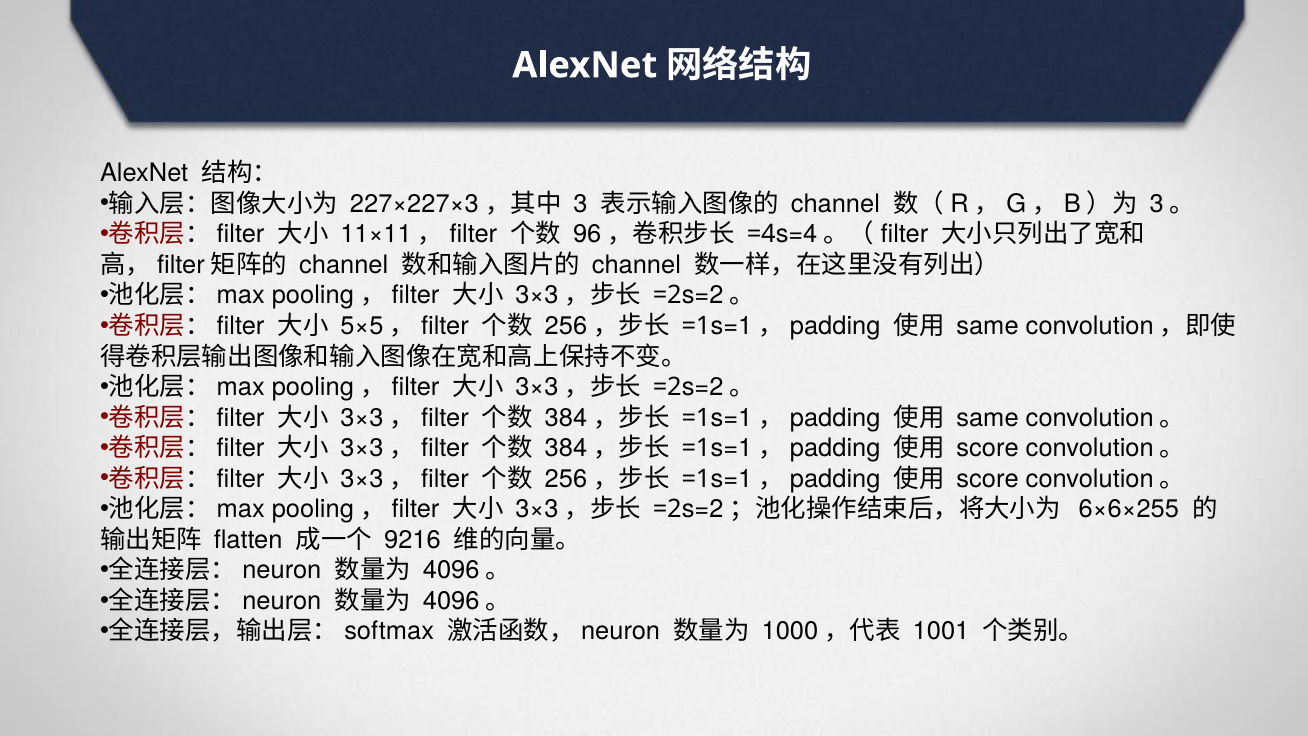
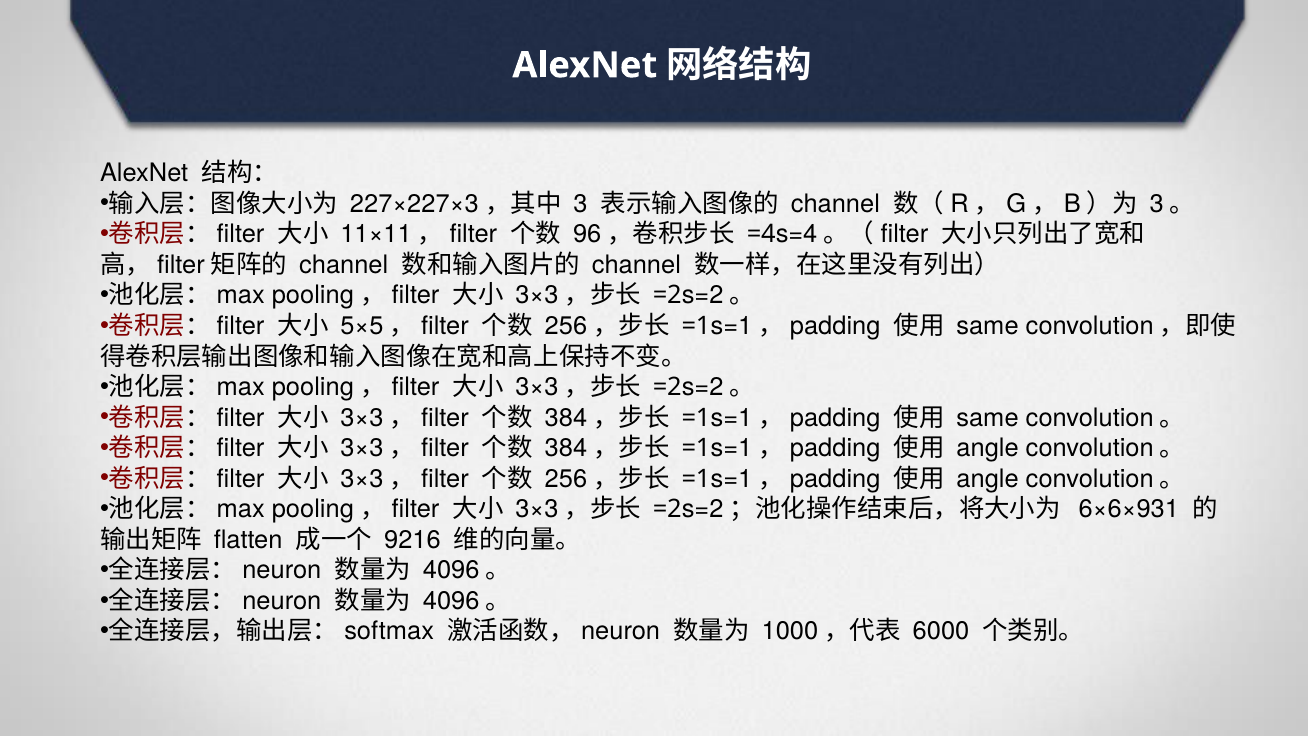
score: score -> angle (988, 448)
score: score -> angle (988, 479)
6×6×255: 6×6×255 -> 6×6×931 (1129, 509)
1001: 1001 -> 6000 (941, 631)
